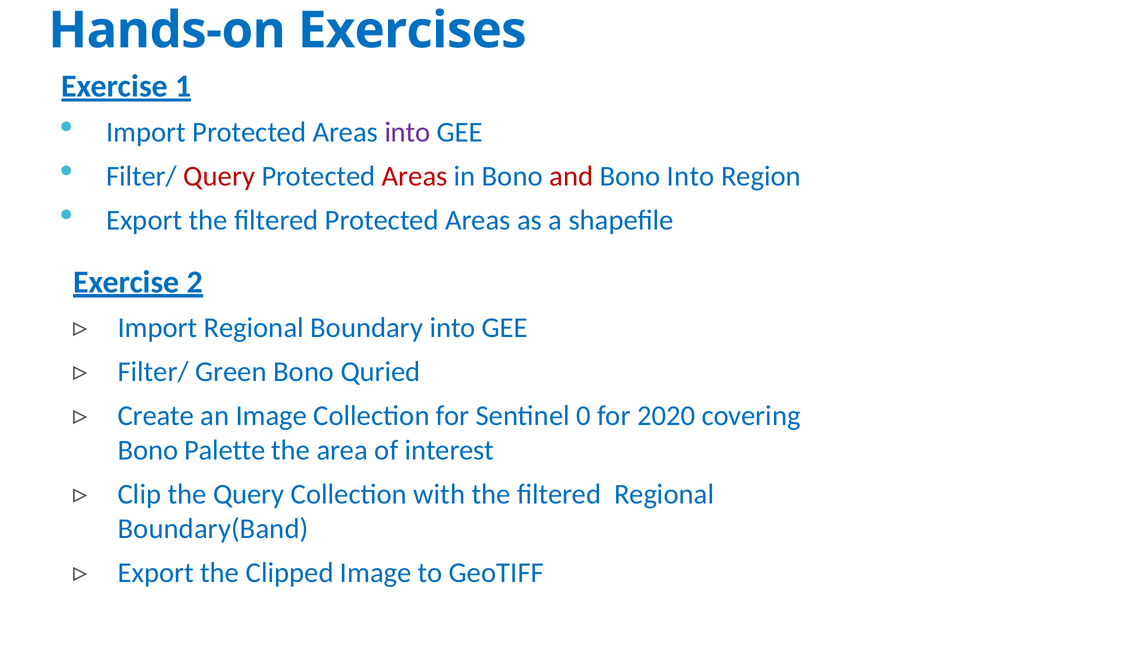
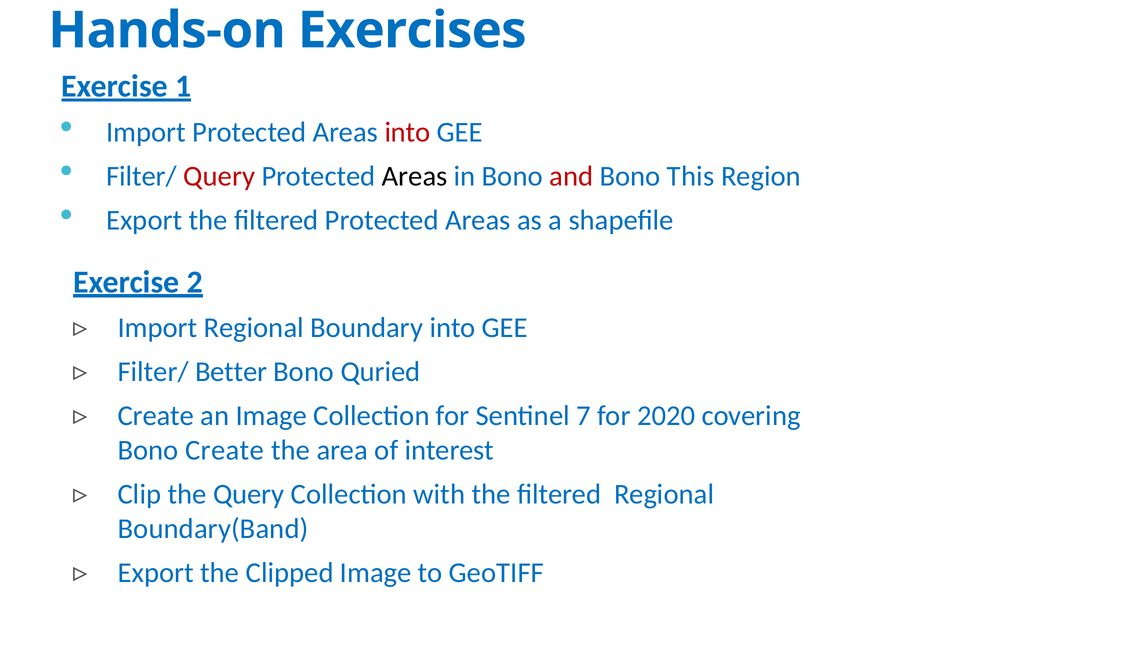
into colour: purple -> red (407, 132)
Areas colour: red -> black (415, 176)
Bono Into: Into -> This (691, 176)
Green: Green -> Better (231, 372)
0: 0 -> 7 (584, 416)
Bono Palette: Palette -> Create (225, 450)
